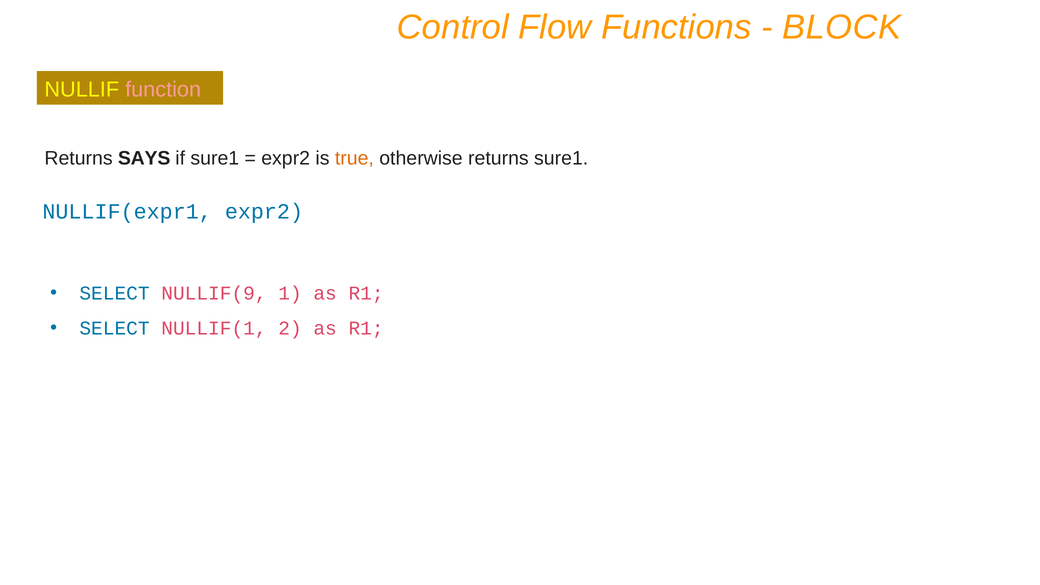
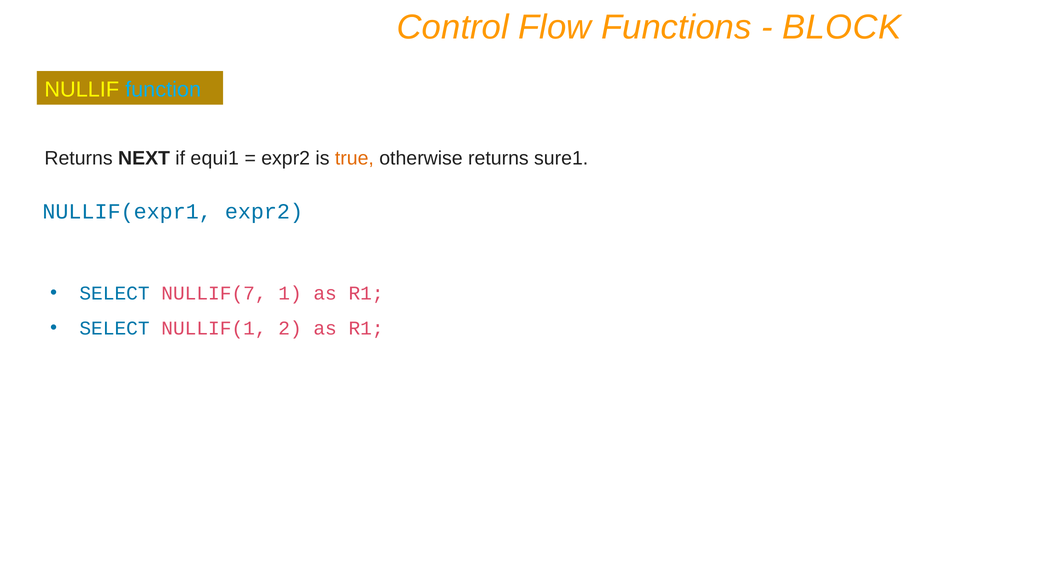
function colour: pink -> light blue (163, 89)
SAYS: SAYS -> NEXT (144, 158)
if sure1: sure1 -> equi1 (215, 158)
NULLIF(9: NULLIF(9 -> NULLIF(7 (214, 293)
